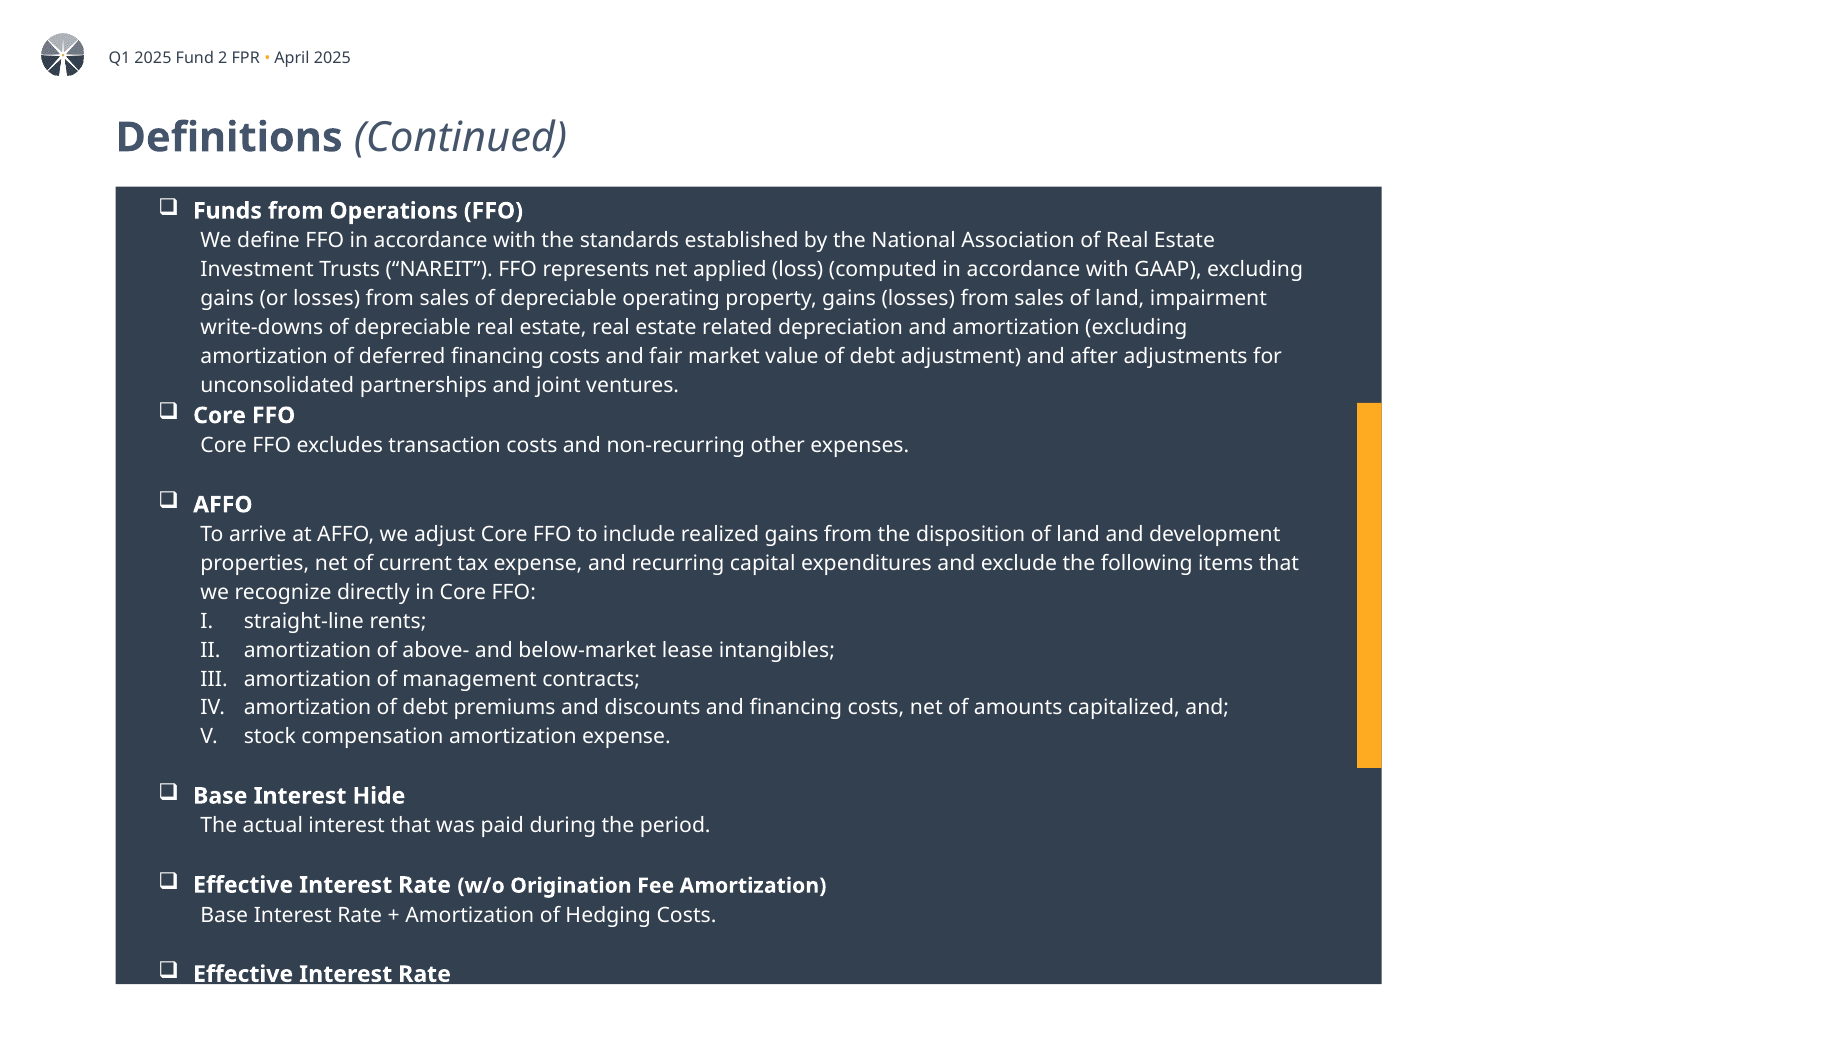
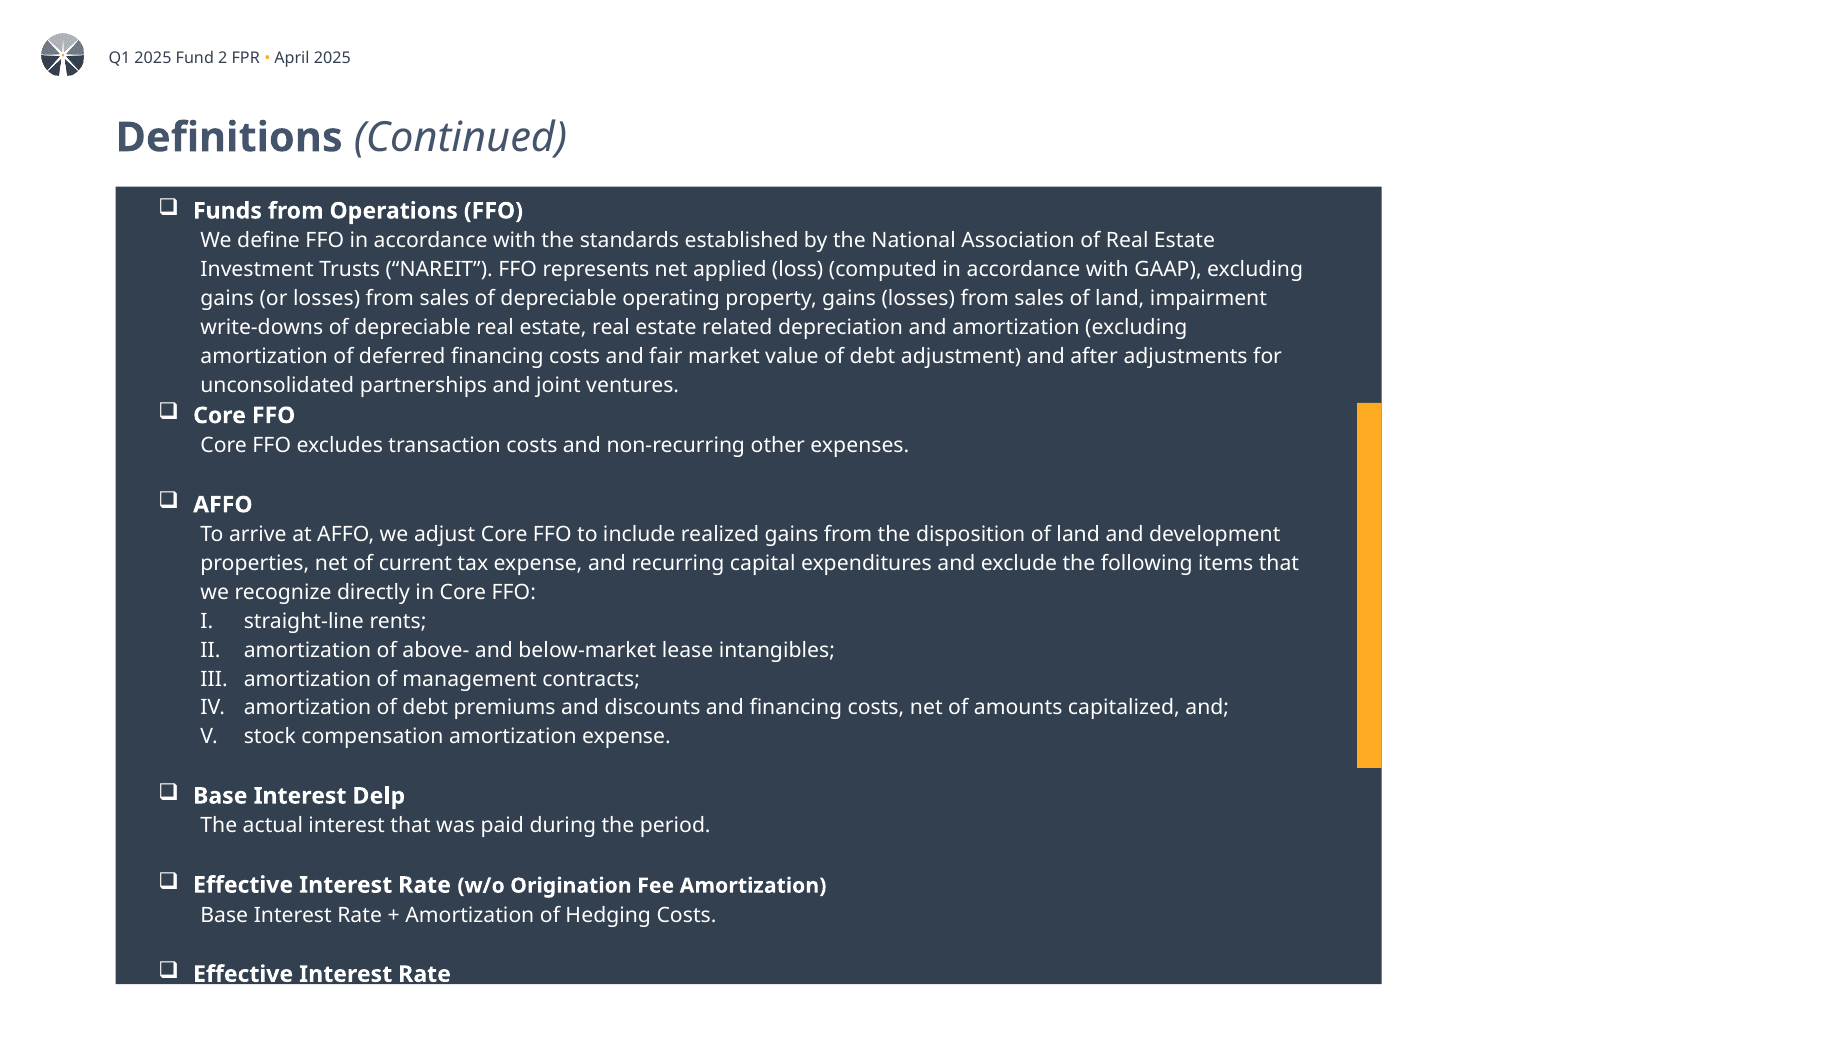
Hide: Hide -> Delp (379, 796)
